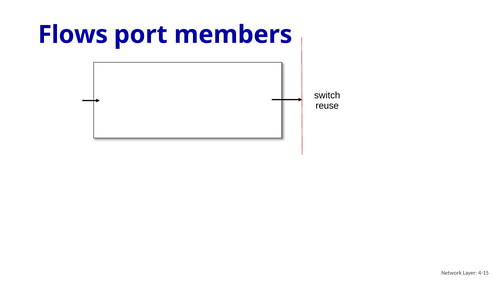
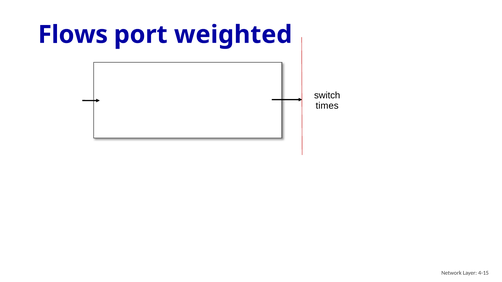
members: members -> weighted (233, 35)
reuse: reuse -> times (327, 106)
